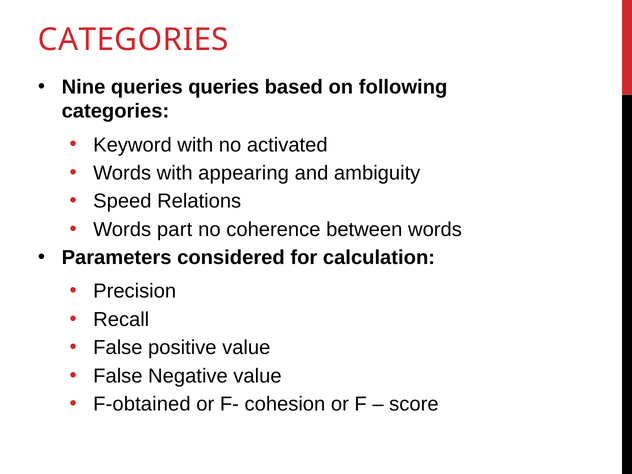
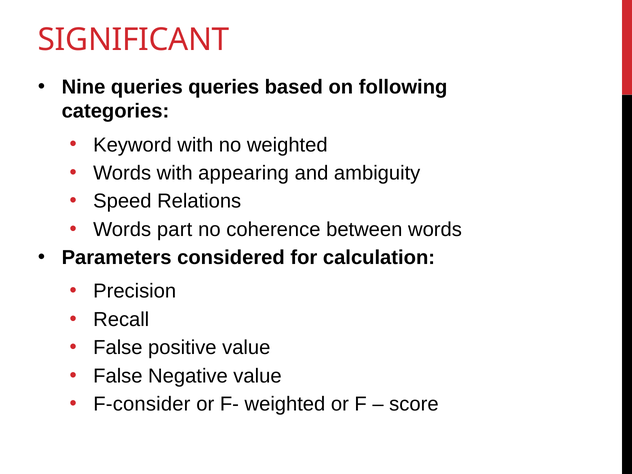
CATEGORIES: CATEGORIES -> SIGNIFICANT (134, 40)
no activated: activated -> weighted (287, 145)
F-obtained: F-obtained -> F-consider (142, 404)
F- cohesion: cohesion -> weighted (285, 404)
